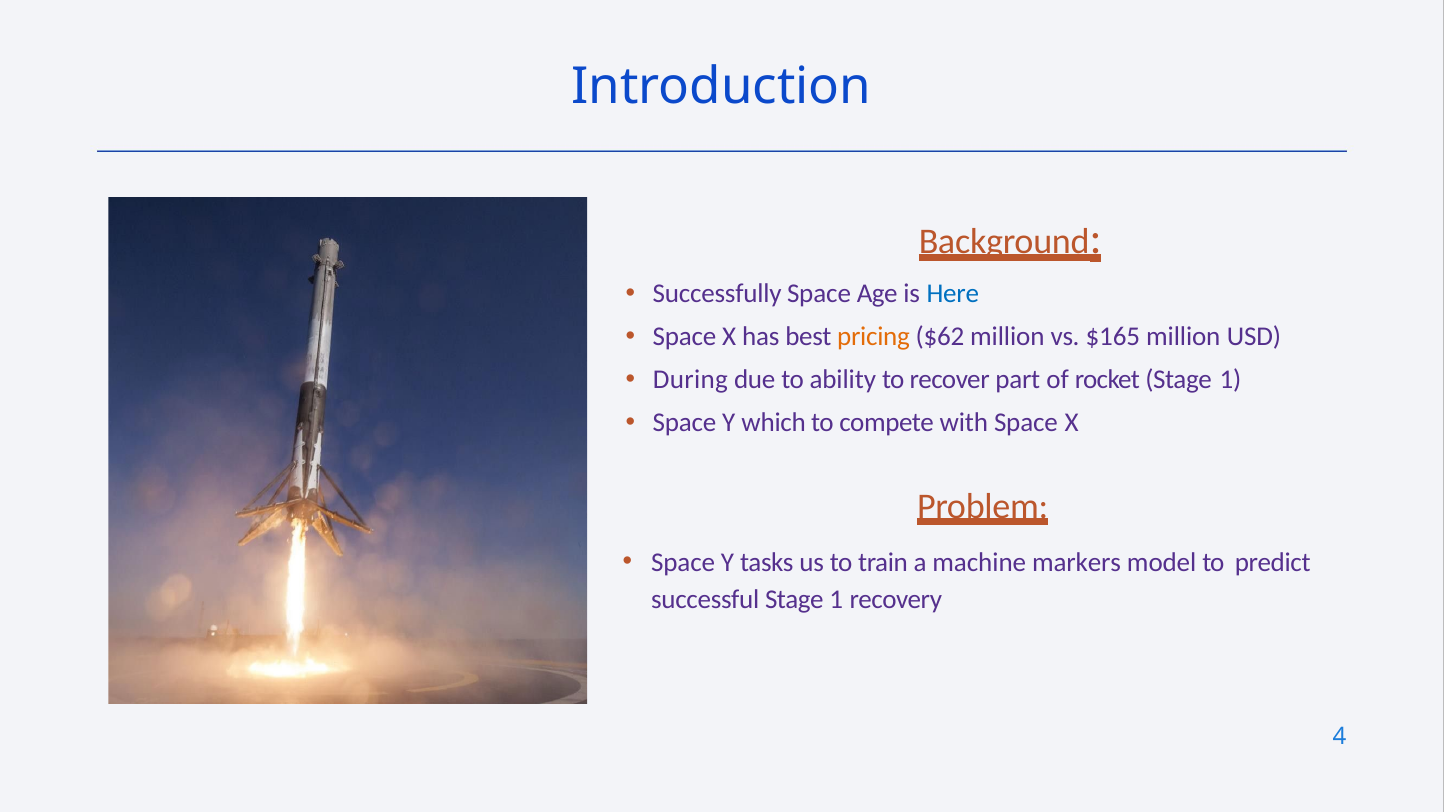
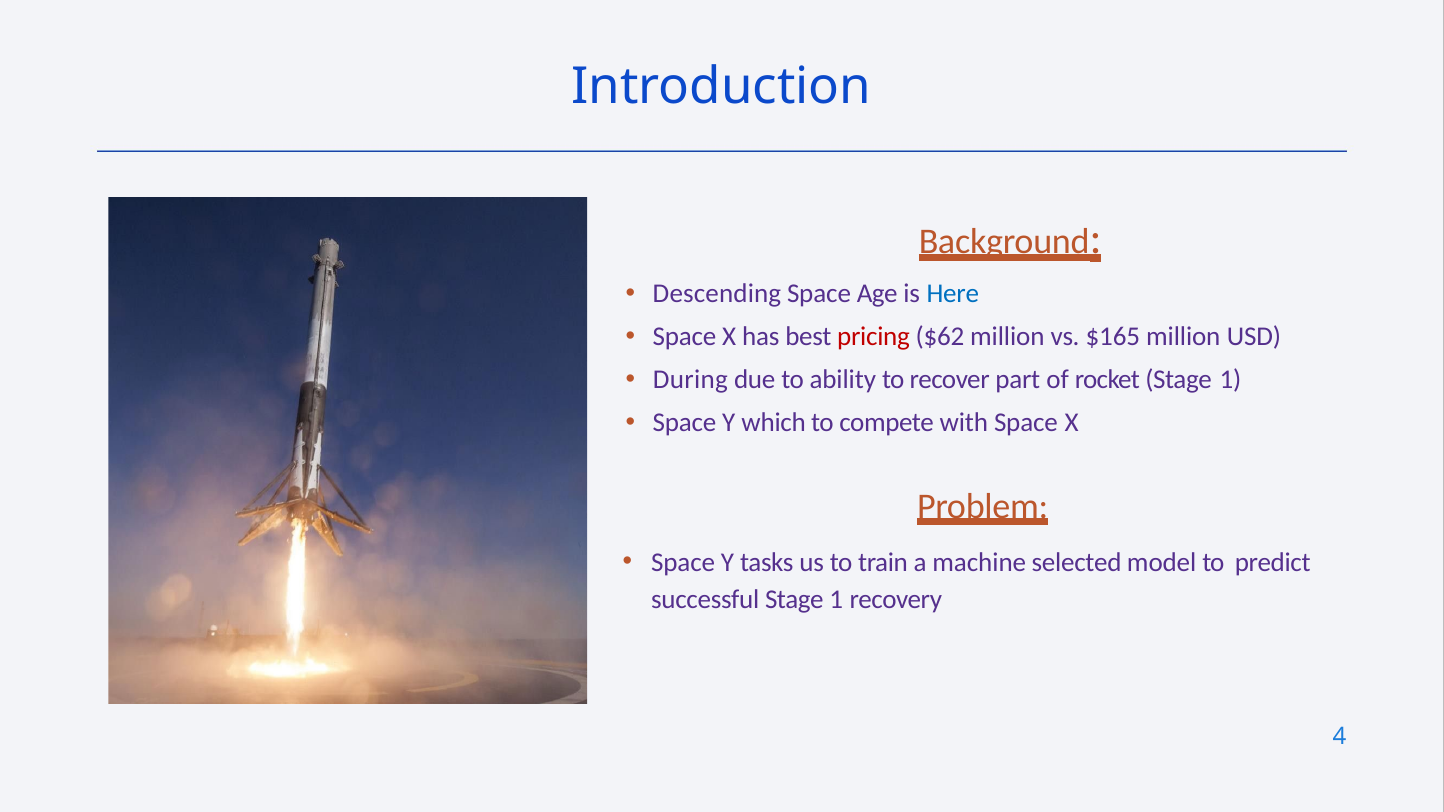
Successfully: Successfully -> Descending (717, 294)
pricing colour: orange -> red (873, 337)
markers: markers -> selected (1077, 562)
